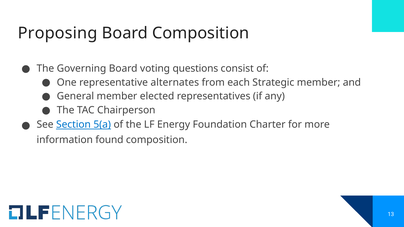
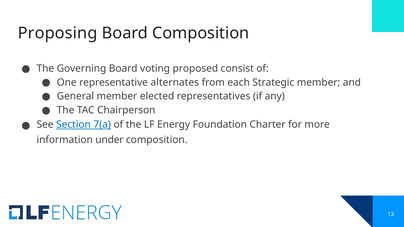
questions: questions -> proposed (195, 69)
5(a: 5(a -> 7(a (102, 125)
found: found -> under (109, 140)
